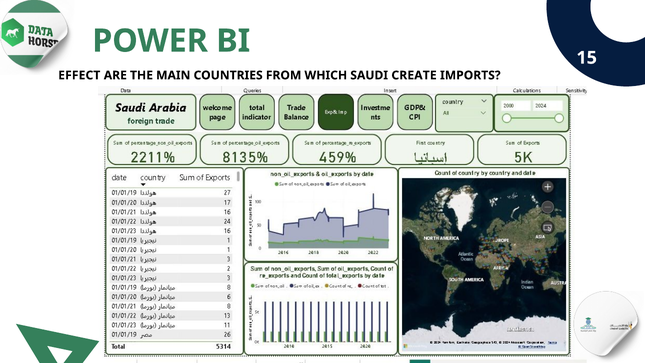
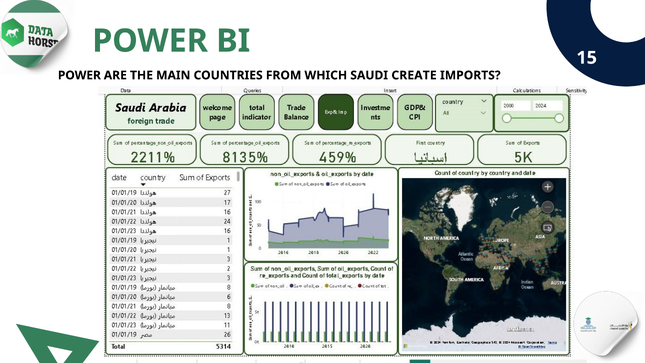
EFFECT: EFFECT -> POWER (79, 75)
